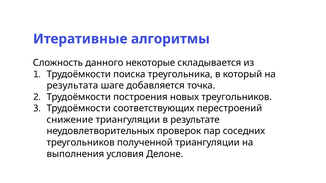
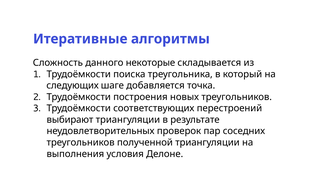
результата: результата -> следующих (73, 86)
снижение: снижение -> выбирают (70, 120)
